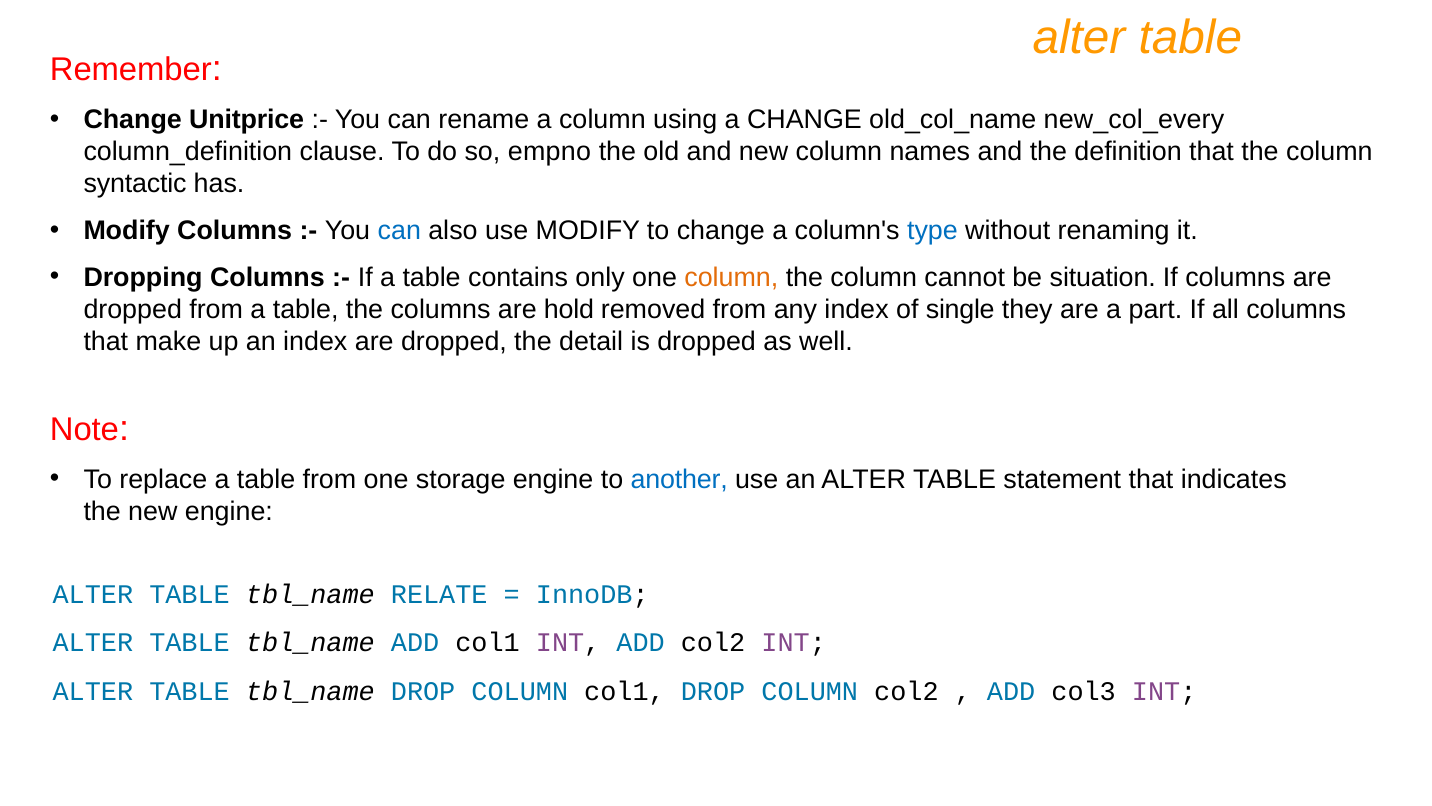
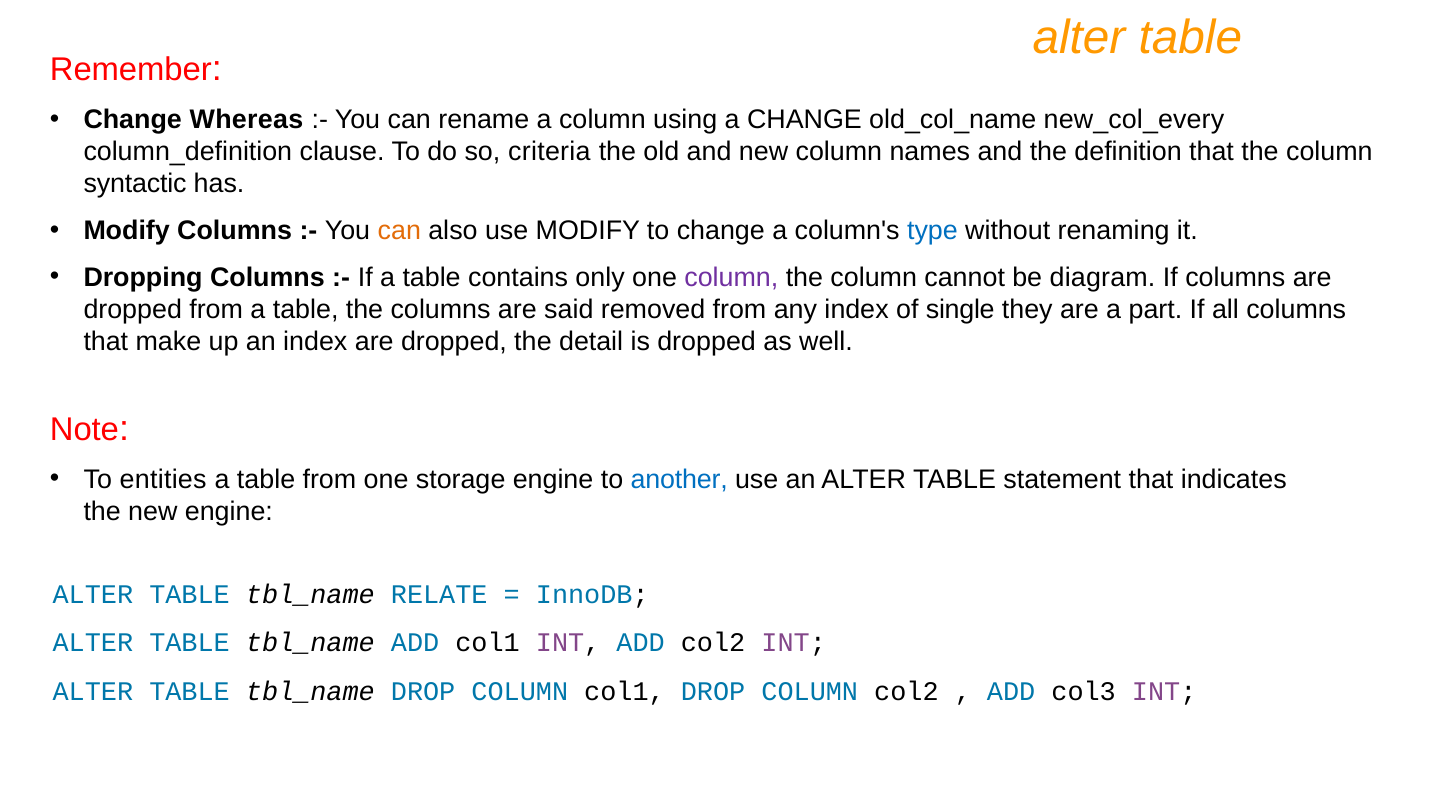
Unitprice: Unitprice -> Whereas (246, 120)
empno: empno -> criteria (549, 152)
can colour: blue -> orange (399, 231)
column colour: orange -> purple (731, 277)
situation: situation -> diagram (1103, 277)
hold: hold -> said (569, 309)
replace: replace -> entities (163, 479)
